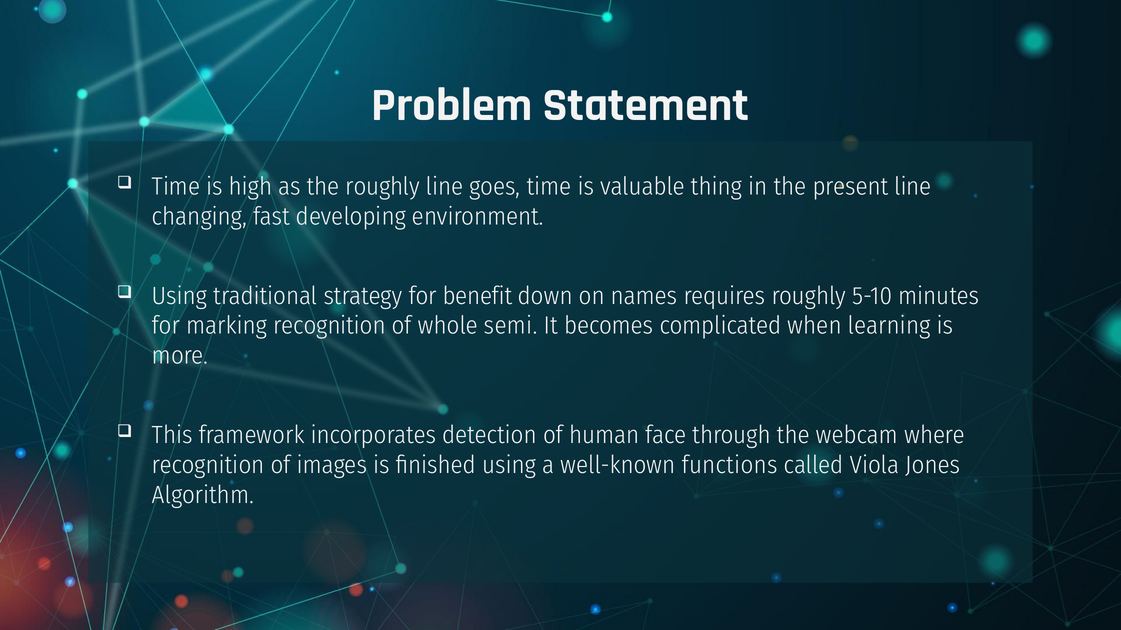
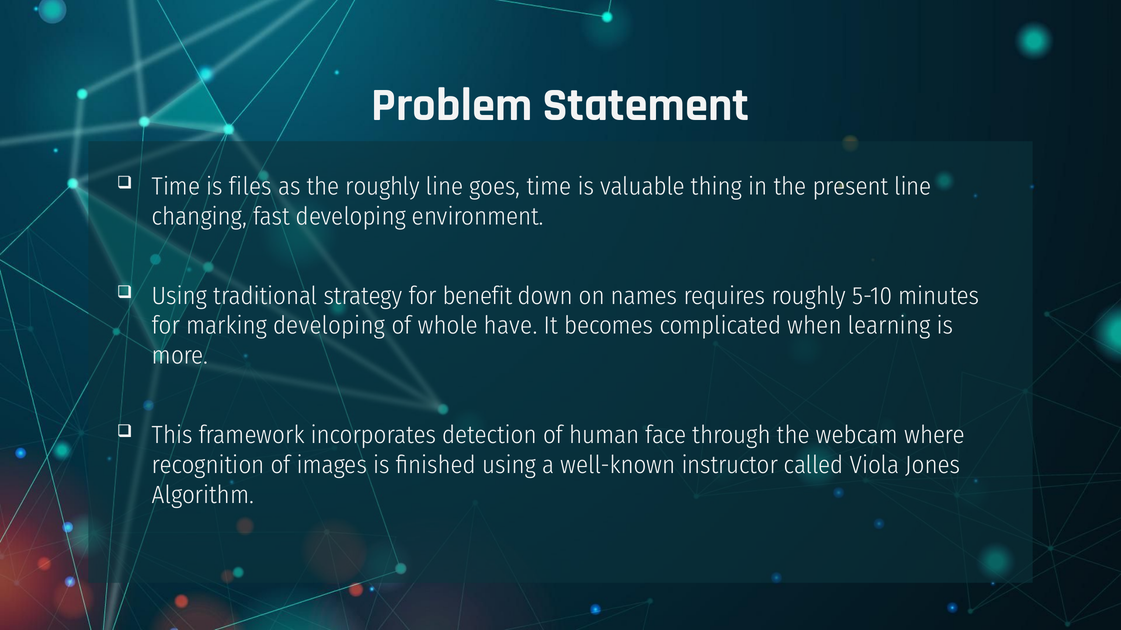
high: high -> files (250, 187)
marking recognition: recognition -> developing (329, 326)
semi: semi -> have (511, 326)
functions: functions -> instructor (730, 465)
